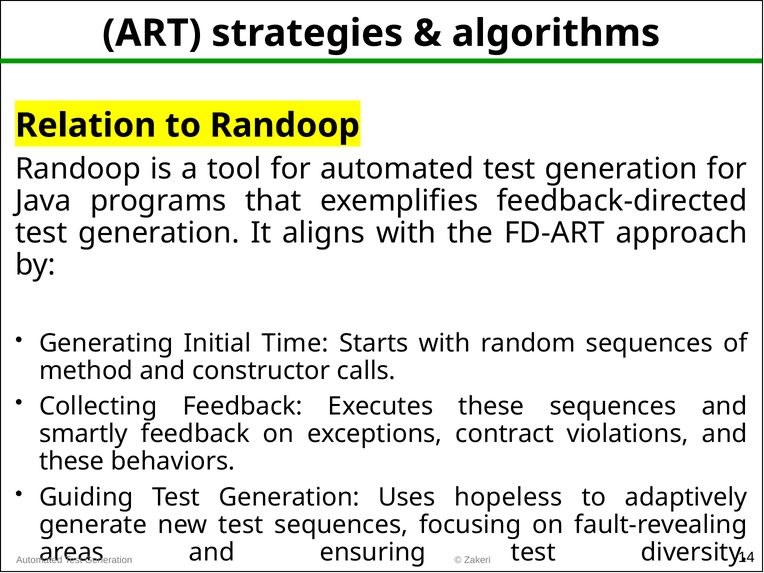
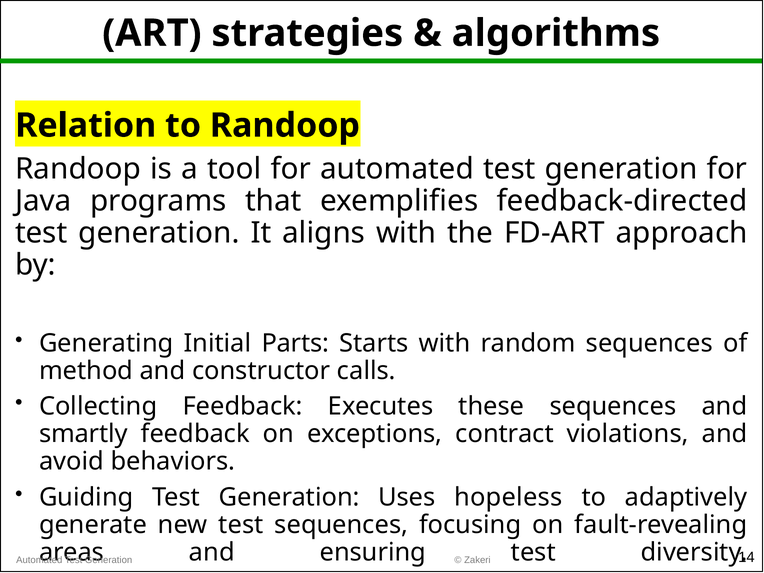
Time: Time -> Parts (295, 344)
these: these -> avoid (72, 461)
